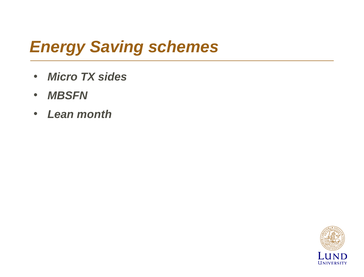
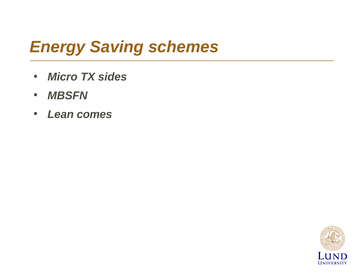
month: month -> comes (94, 114)
